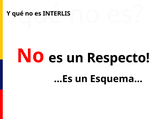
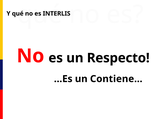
Esquema…: Esquema… -> Contiene… (116, 79)
